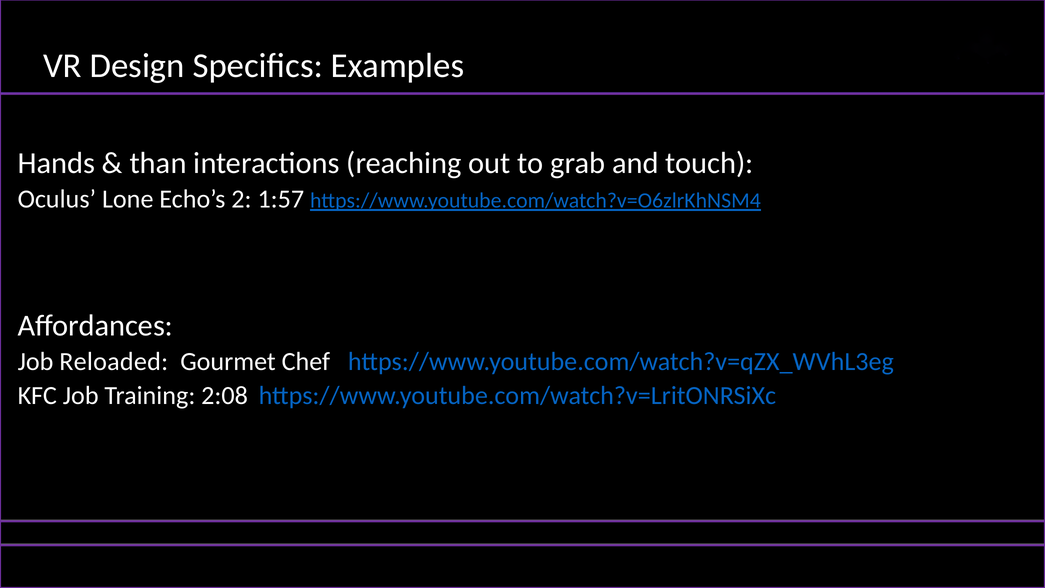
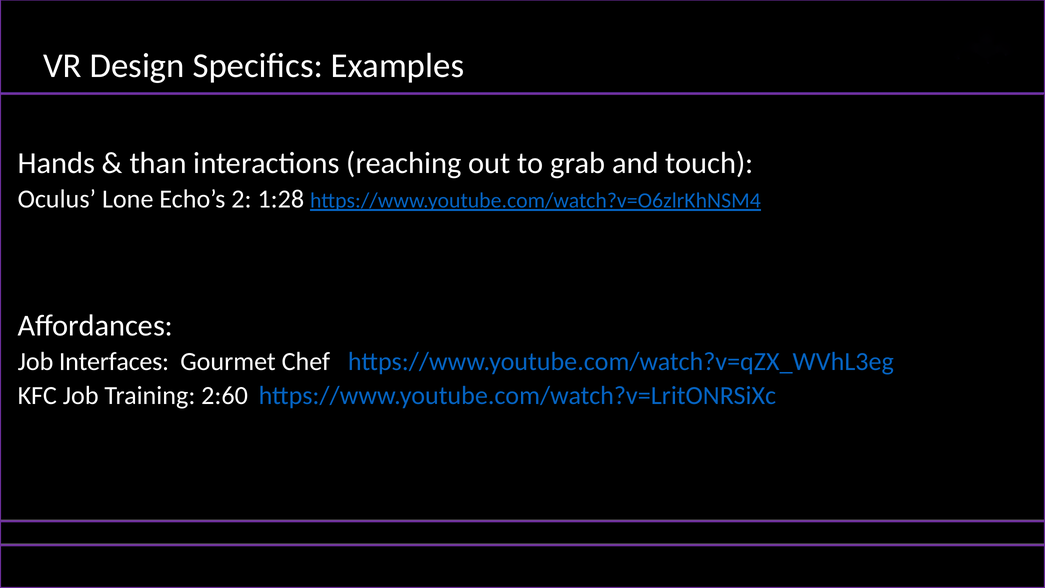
1:57: 1:57 -> 1:28 (281, 199)
Reloaded: Reloaded -> Interfaces (114, 361)
2:08: 2:08 -> 2:60 (225, 395)
